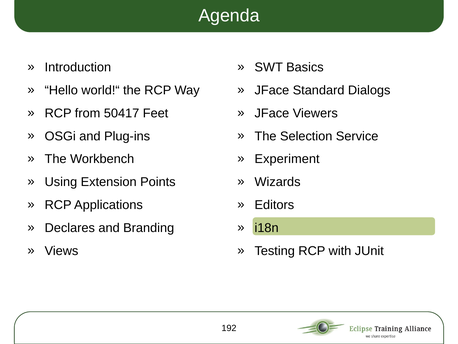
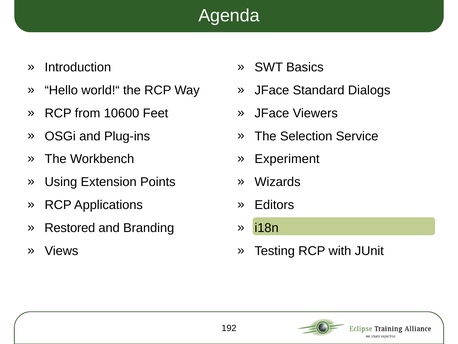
50417: 50417 -> 10600 (122, 113)
Declares: Declares -> Restored (70, 228)
